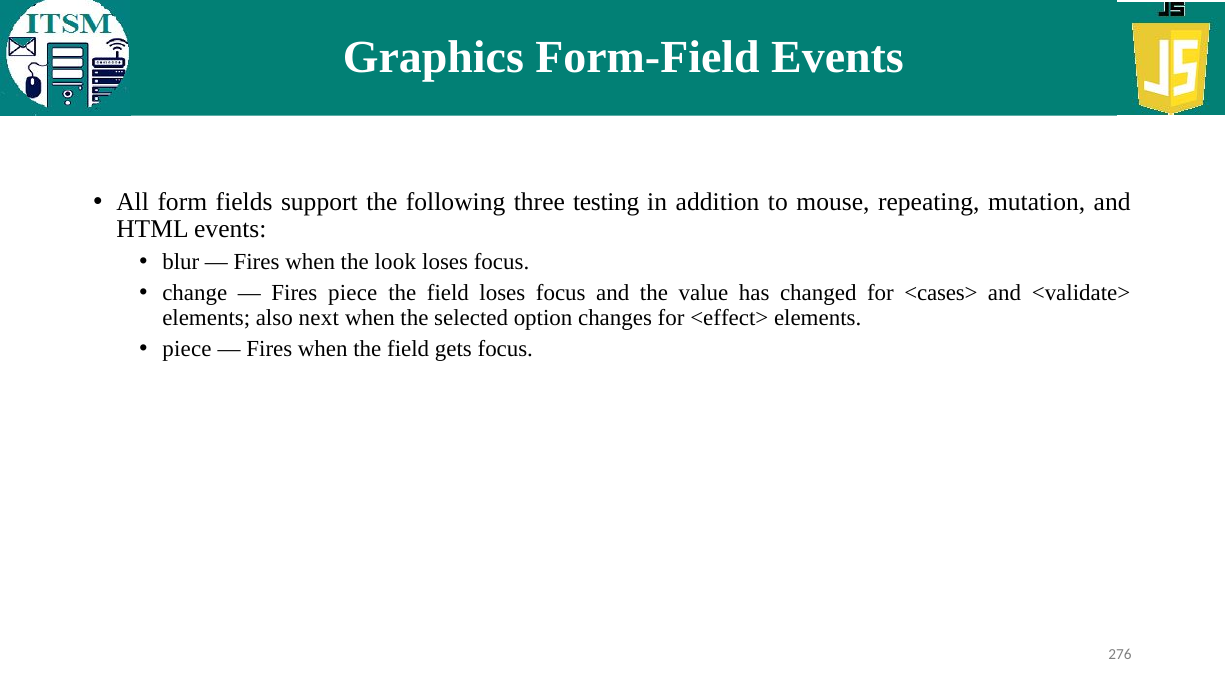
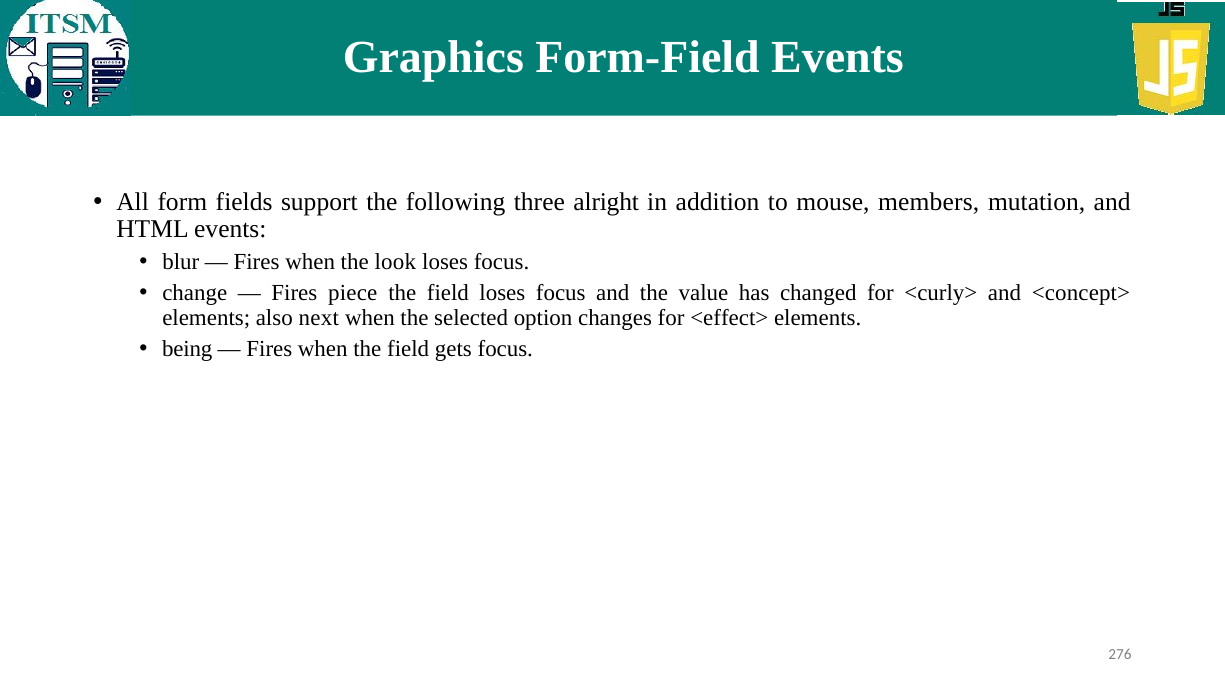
testing: testing -> alright (606, 202)
repeating: repeating -> members (929, 202)
<cases>: <cases> -> <curly> (941, 293)
<validate>: <validate> -> <concept> (1081, 293)
piece: piece -> being (187, 349)
